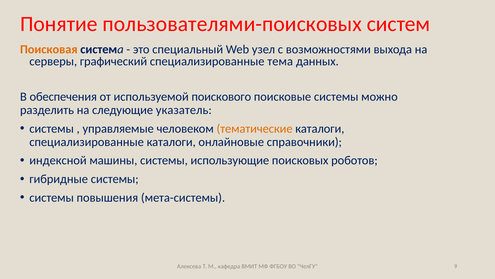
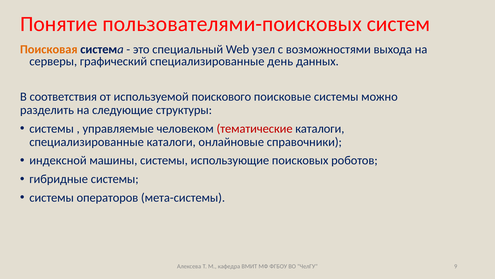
тема: тема -> день (280, 61)
обеспечения: обеспечения -> соответствия (63, 96)
указатель: указатель -> структуры (184, 110)
тематические colour: orange -> red (255, 128)
повышения: повышения -> операторов (107, 197)
